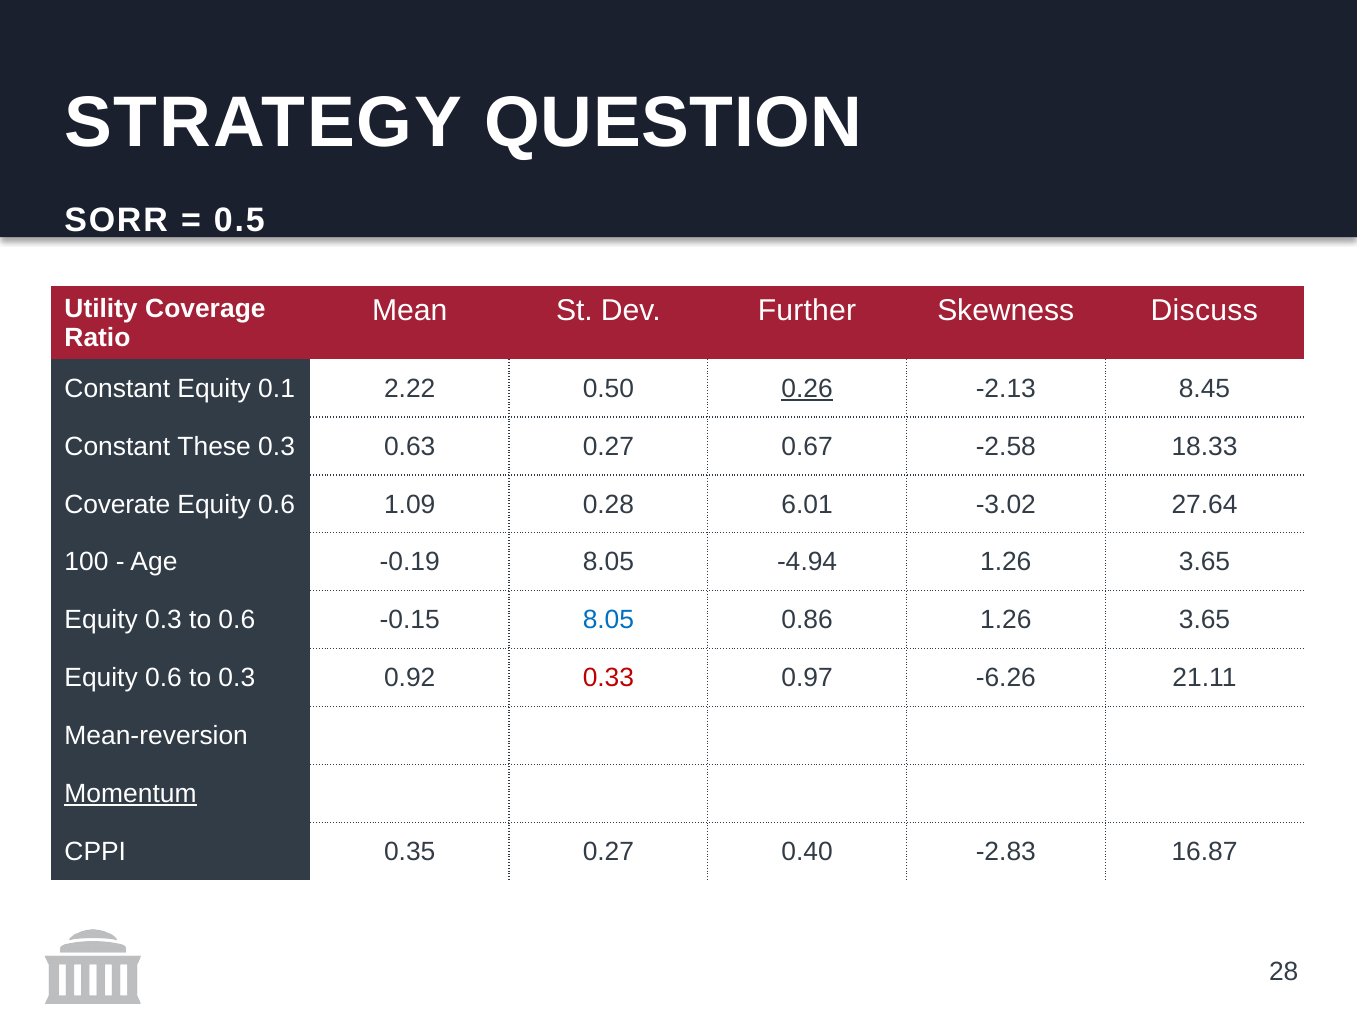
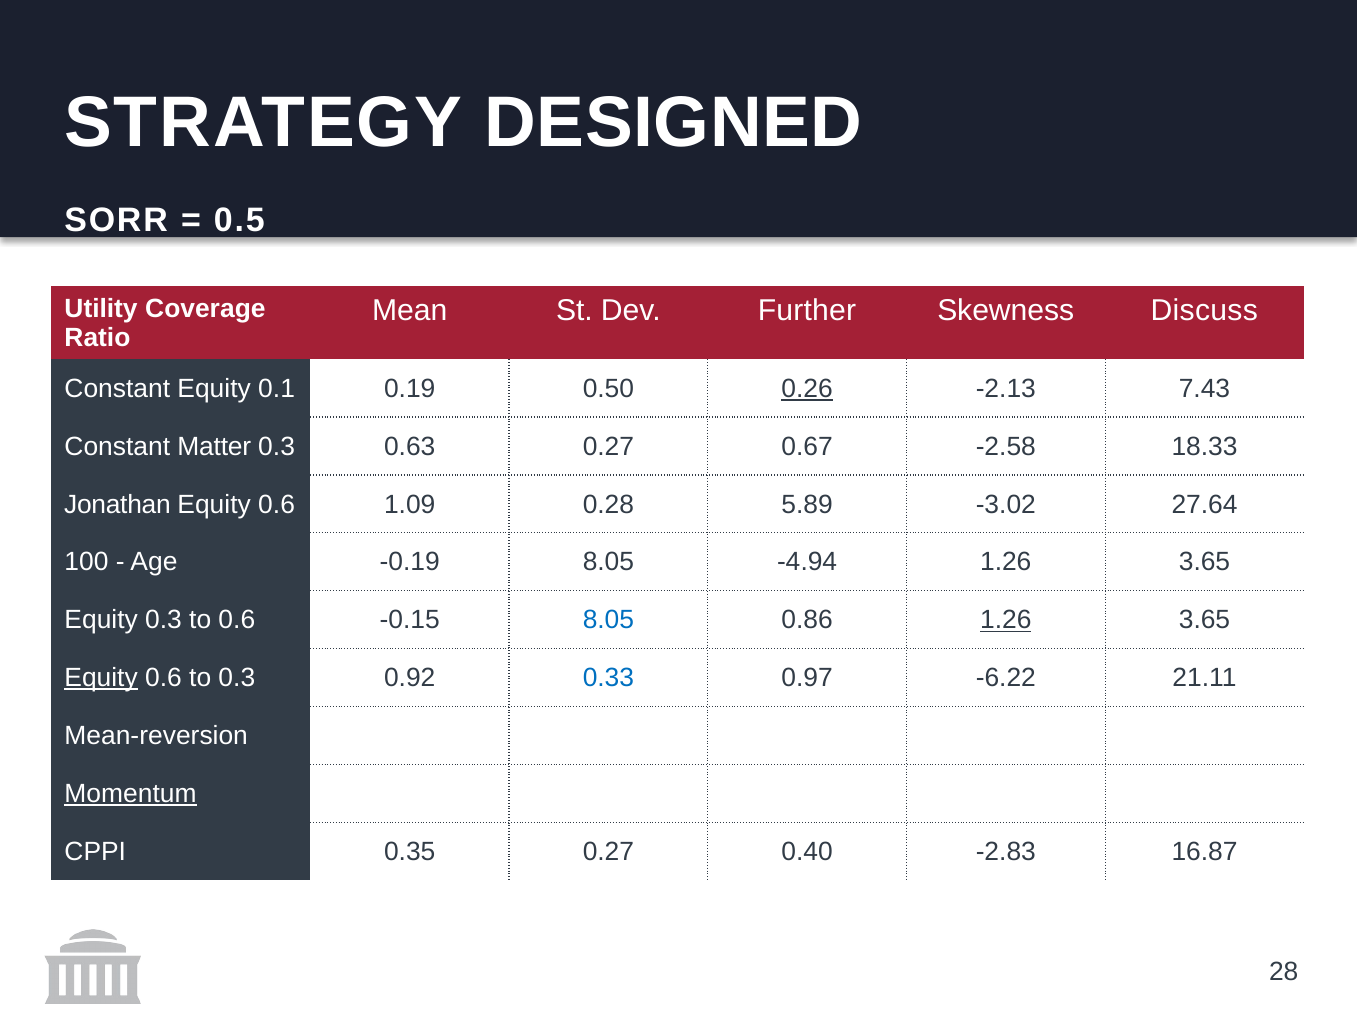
QUESTION: QUESTION -> DESIGNED (673, 123)
2.22: 2.22 -> 0.19 (410, 389)
8.45: 8.45 -> 7.43 (1204, 389)
These: These -> Matter (214, 447)
Coverate: Coverate -> Jonathan (117, 505)
6.01: 6.01 -> 5.89 (807, 505)
1.26 underline: none -> present (1006, 621)
Equity underline: none -> present (101, 678)
0.33 colour: red -> blue (608, 678)
-6.26: -6.26 -> -6.22 (1006, 678)
